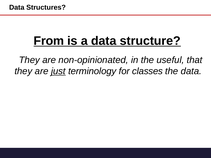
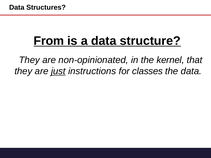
useful: useful -> kernel (170, 60)
terminology: terminology -> instructions (92, 71)
